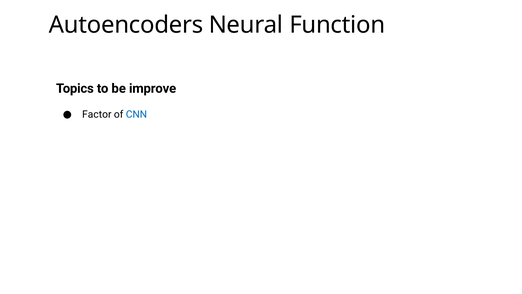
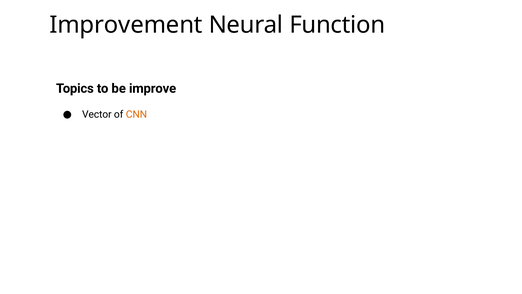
Autoencoders: Autoencoders -> Improvement (126, 25)
Factor: Factor -> Vector (97, 114)
CNN colour: blue -> orange (136, 114)
